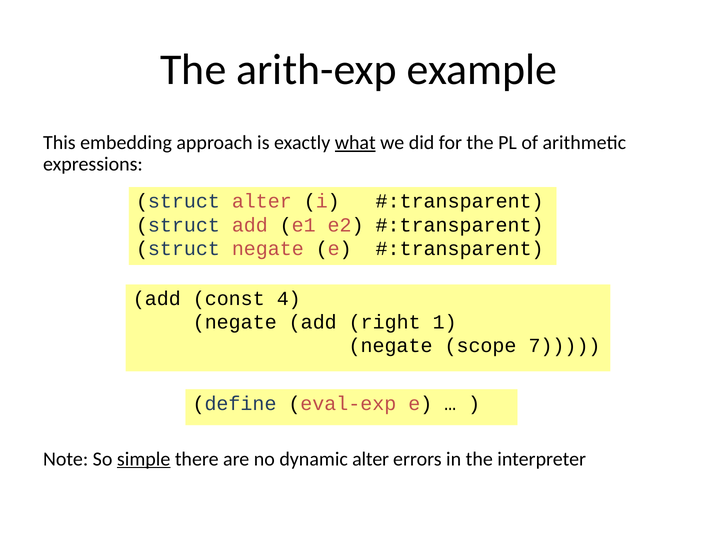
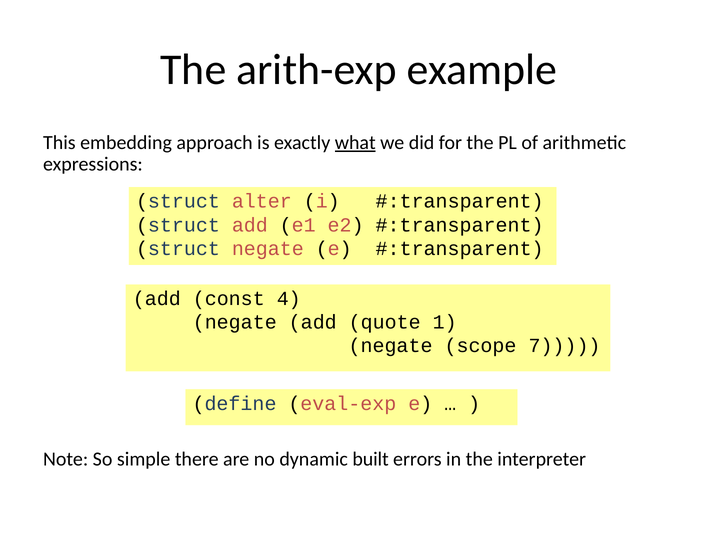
right: right -> quote (385, 322)
simple underline: present -> none (144, 459)
dynamic alter: alter -> built (371, 459)
